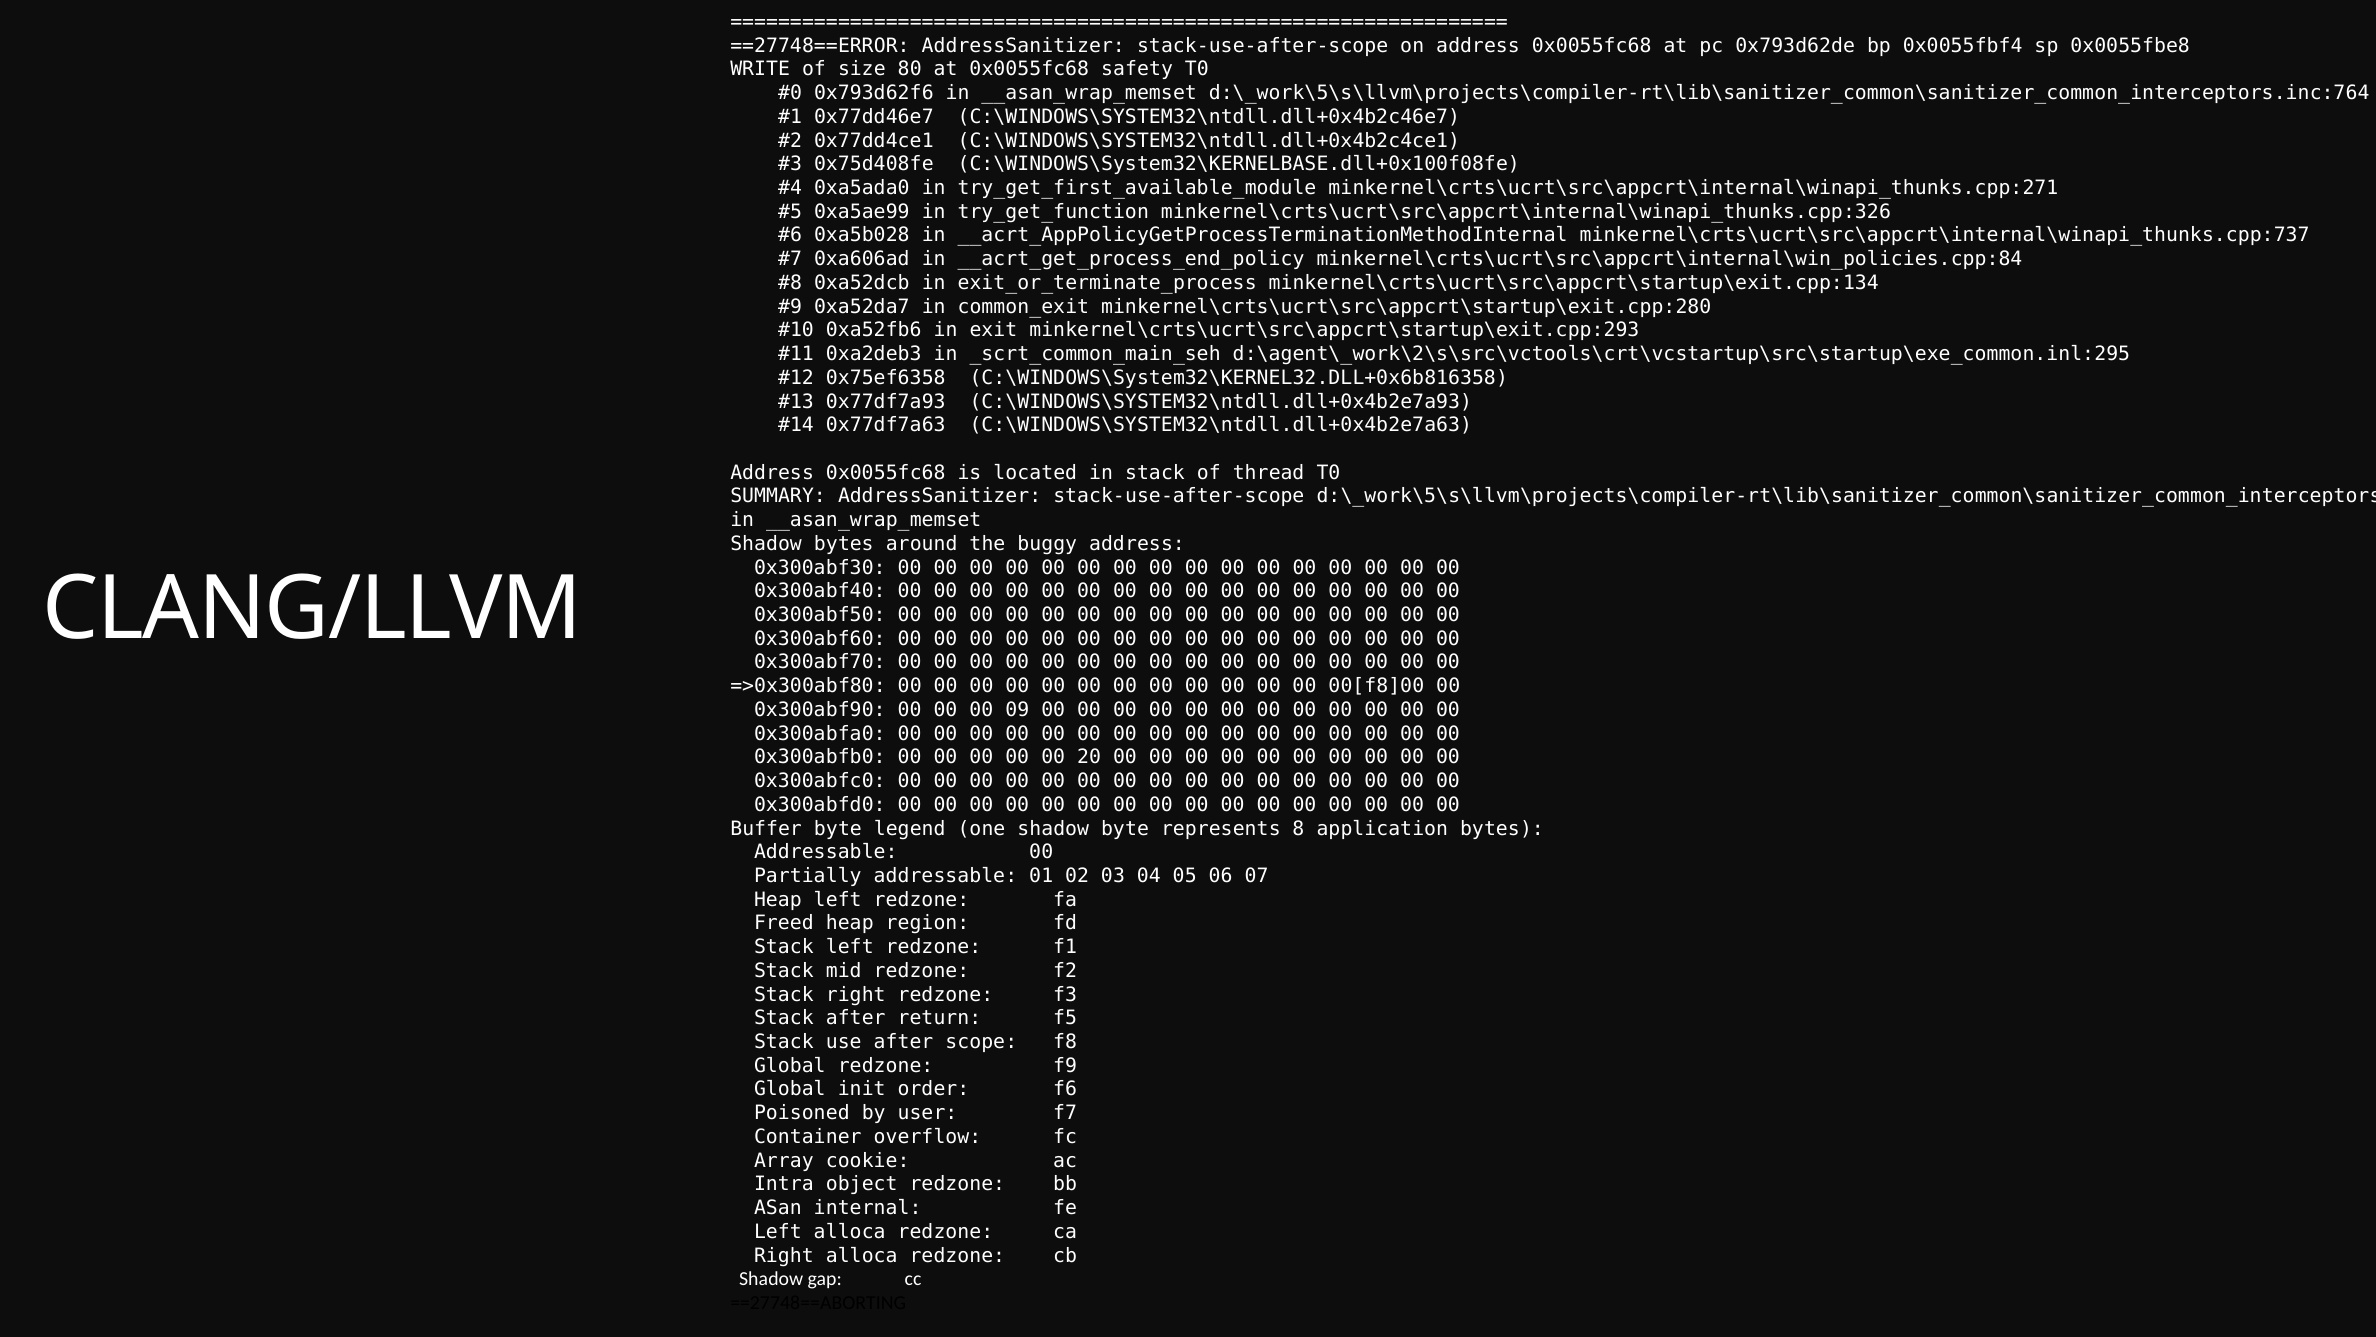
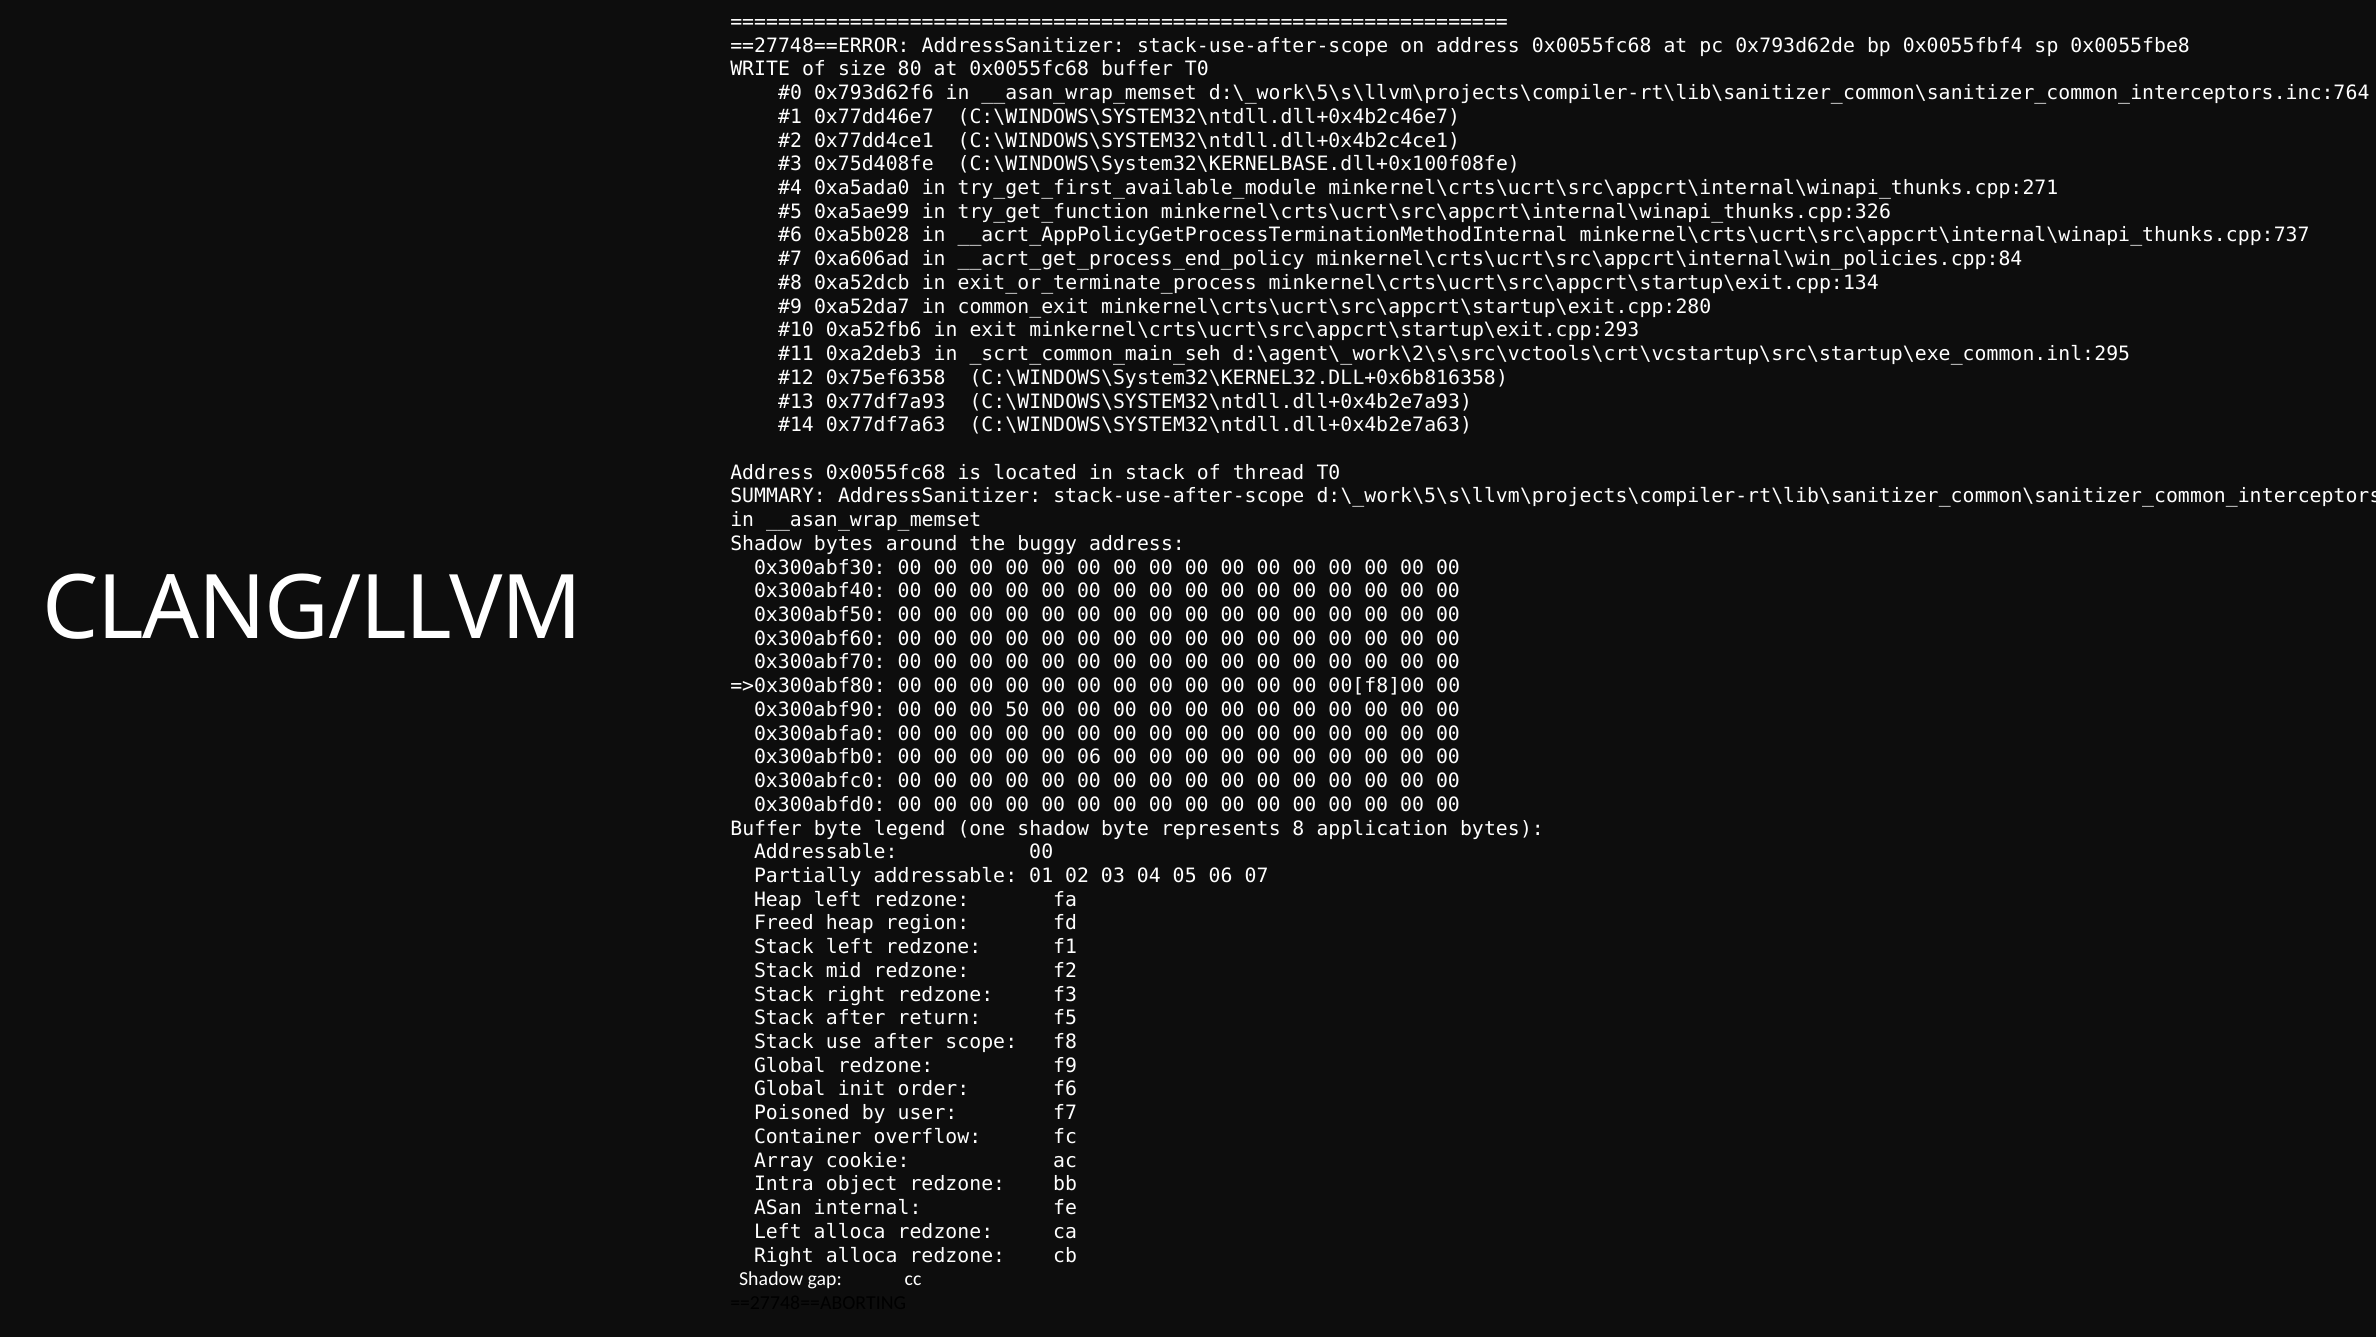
0x0055fc68 safety: safety -> buffer (1137, 69)
09: 09 -> 50 (1017, 710)
00 20: 20 -> 06 (1089, 757)
